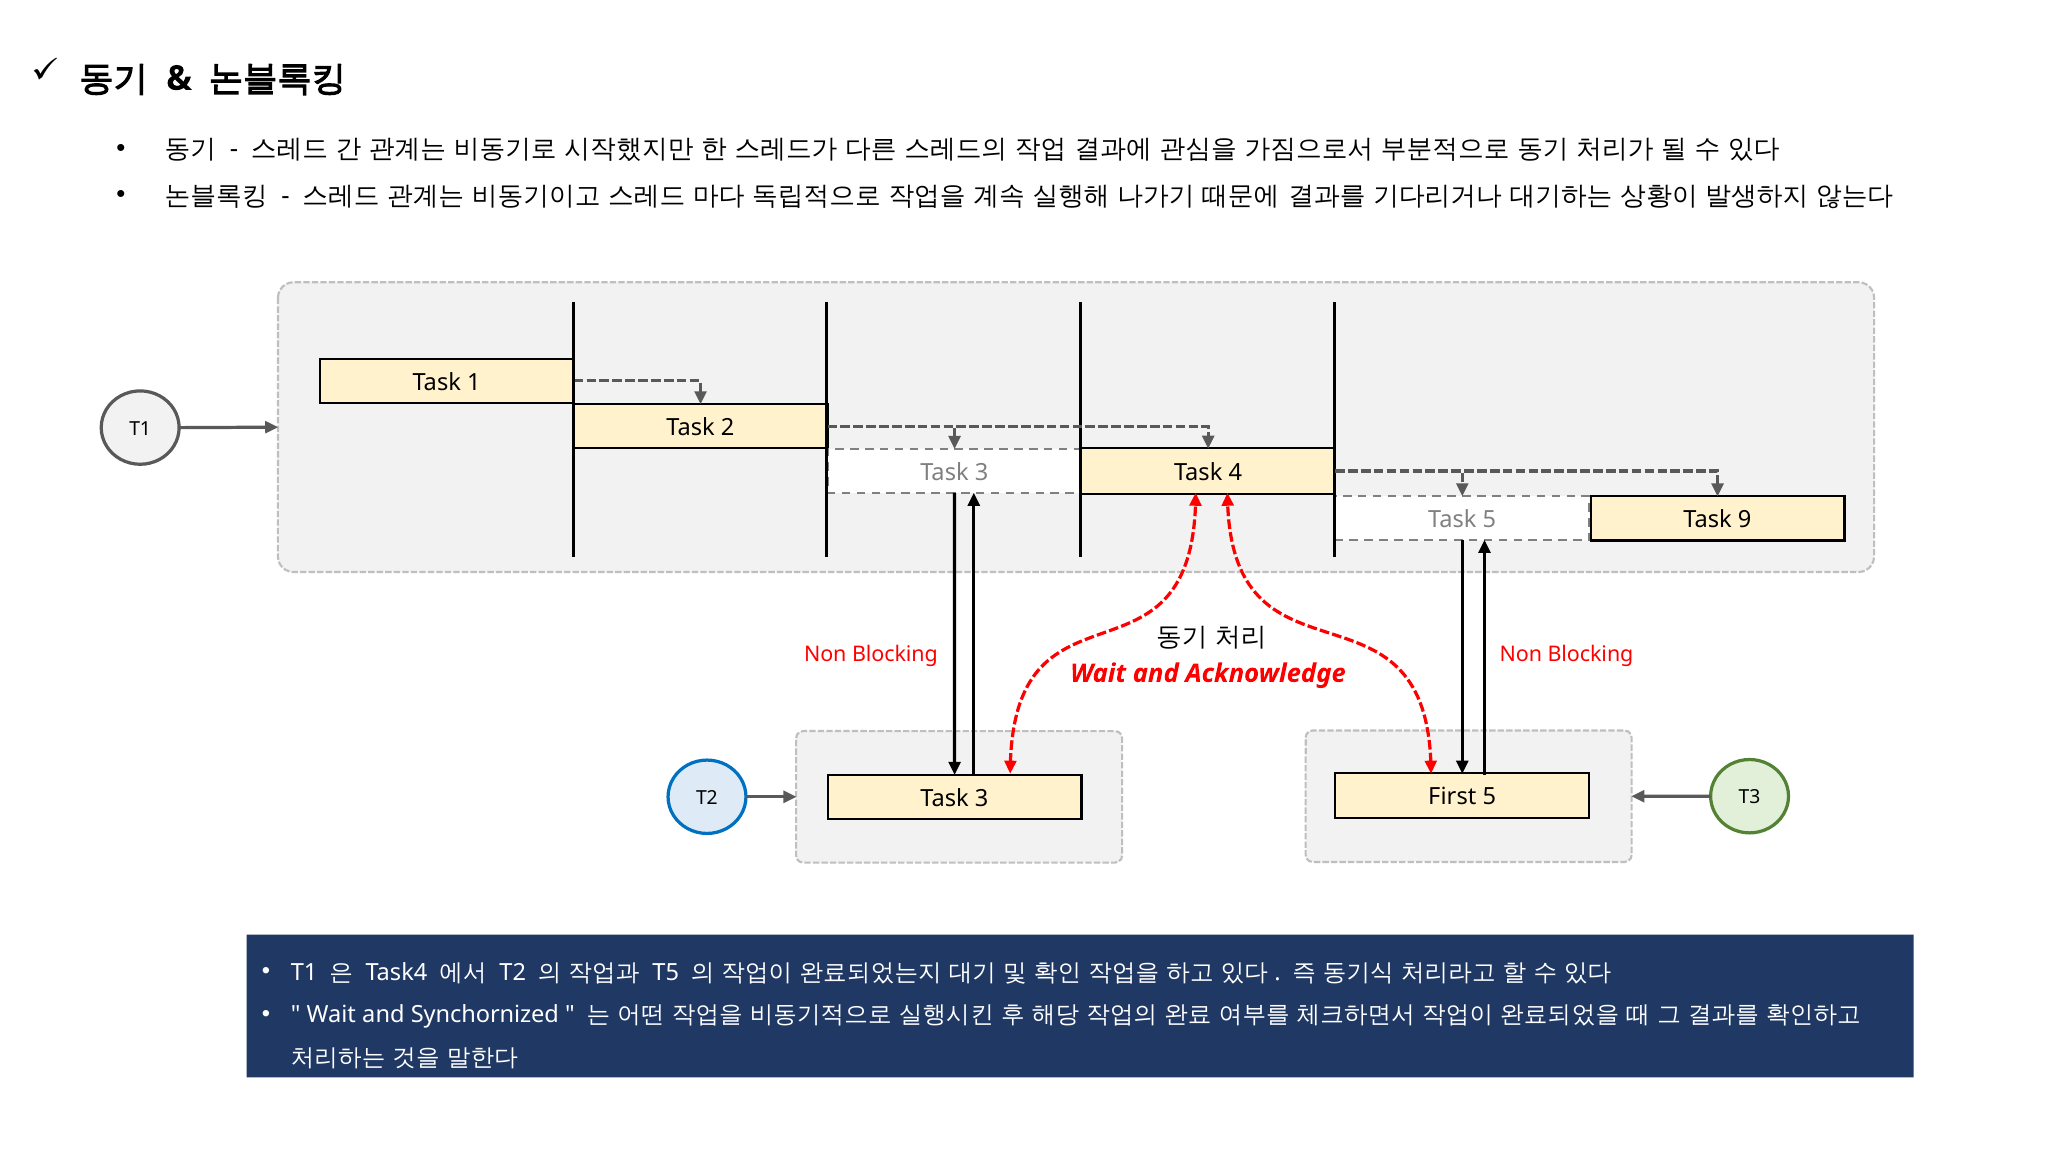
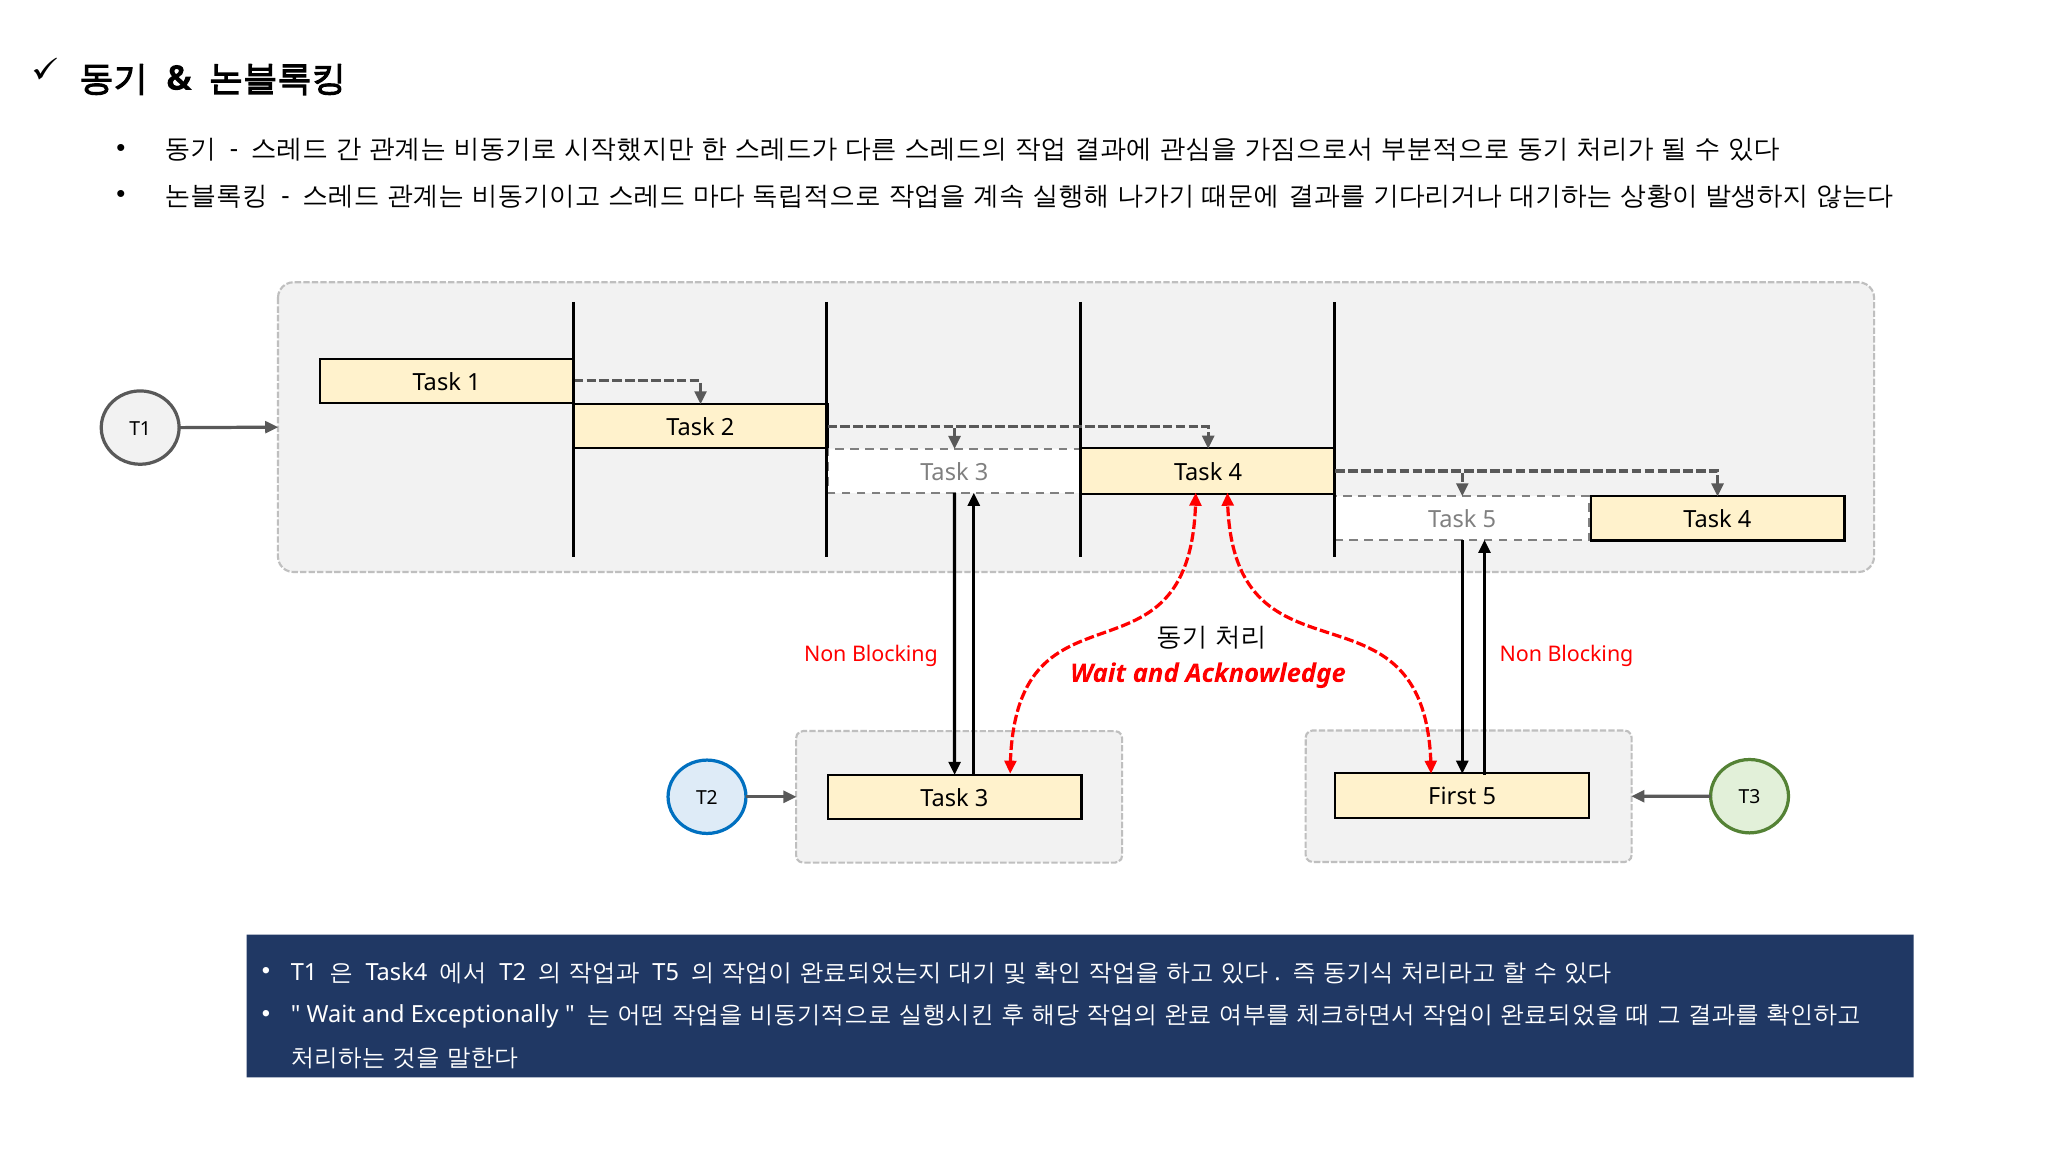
9: 9 -> 4 (1745, 520)
Synchornized: Synchornized -> Exceptionally (485, 1015)
